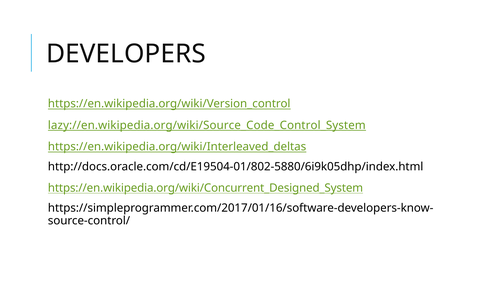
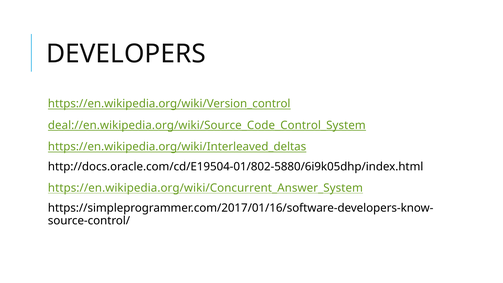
lazy://en.wikipedia.org/wiki/Source_Code_Control_System: lazy://en.wikipedia.org/wiki/Source_Code_Control_System -> deal://en.wikipedia.org/wiki/Source_Code_Control_System (207, 125)
https://en.wikipedia.org/wiki/Concurrent_Designed_System: https://en.wikipedia.org/wiki/Concurrent_Designed_System -> https://en.wikipedia.org/wiki/Concurrent_Answer_System (205, 188)
